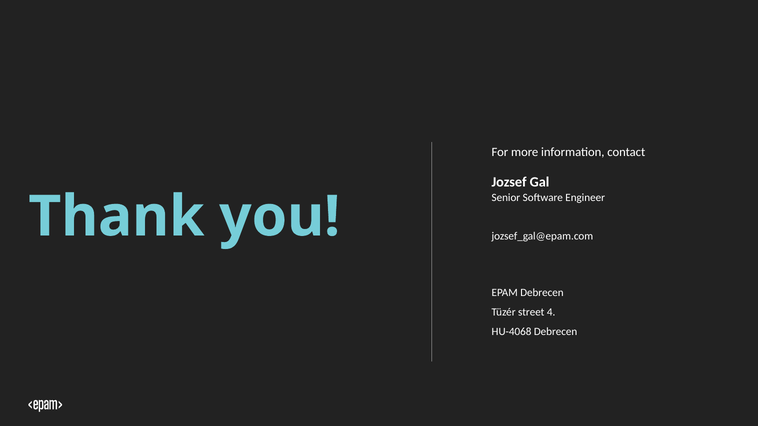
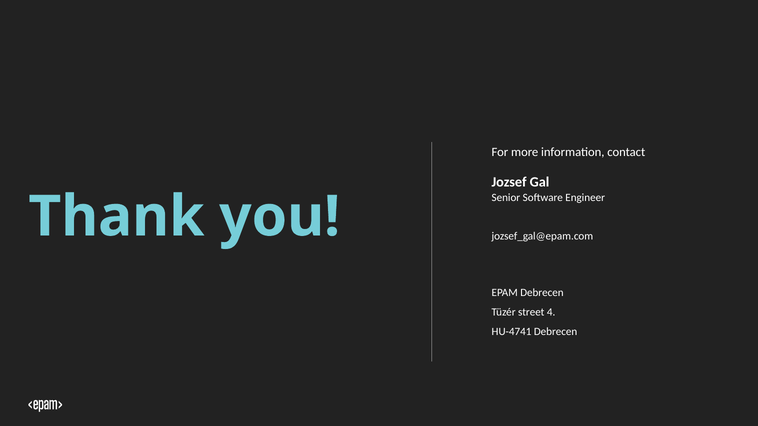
HU-4068: HU-4068 -> HU-4741 (511, 332)
